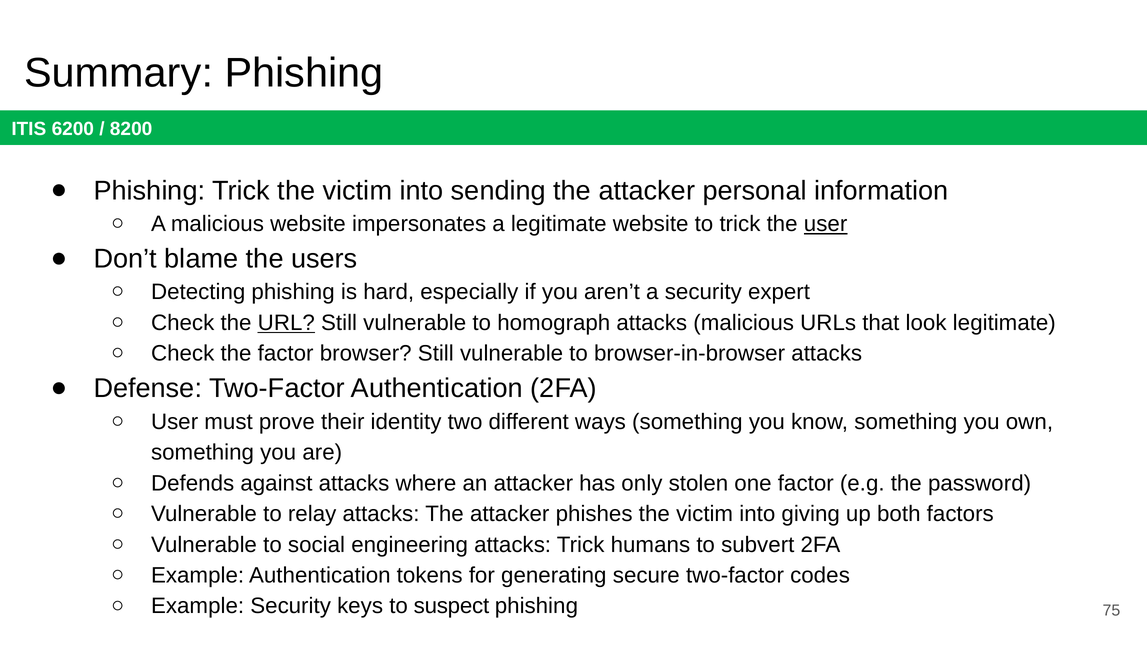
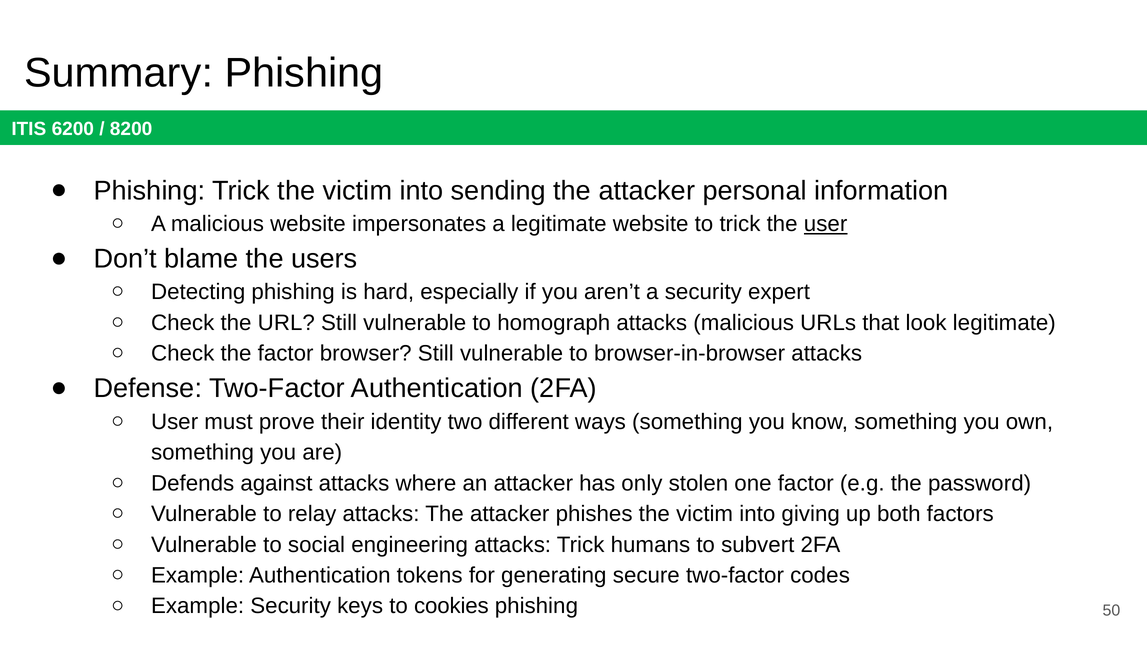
URL underline: present -> none (286, 323)
suspect: suspect -> cookies (451, 606)
75: 75 -> 50 (1111, 611)
